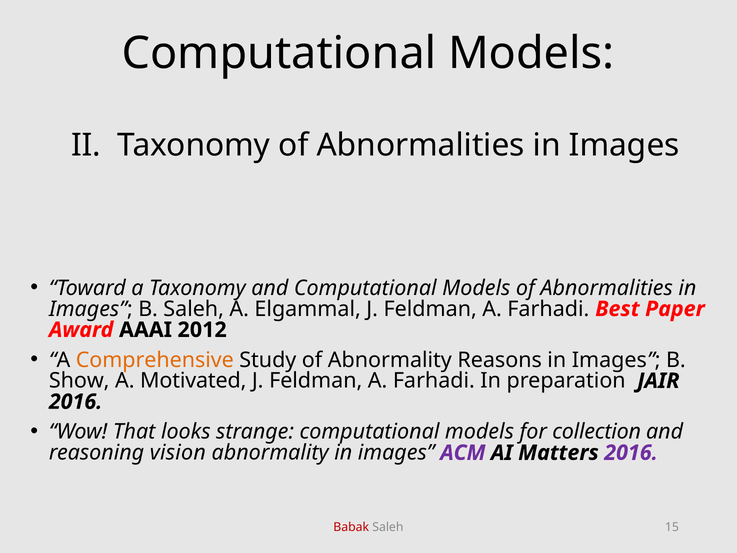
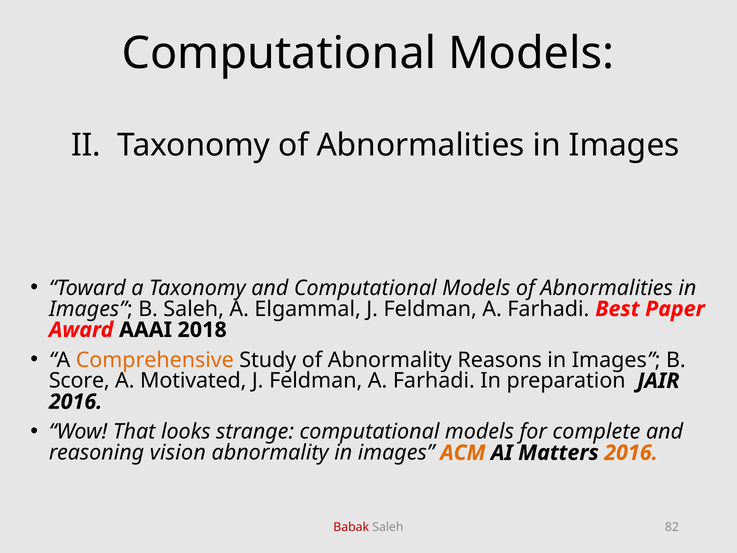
2012: 2012 -> 2018 (202, 330)
Show: Show -> Score (79, 381)
collection: collection -> complete (596, 432)
ACM colour: purple -> orange (463, 453)
2016 colour: purple -> orange (631, 453)
15: 15 -> 82 (672, 527)
